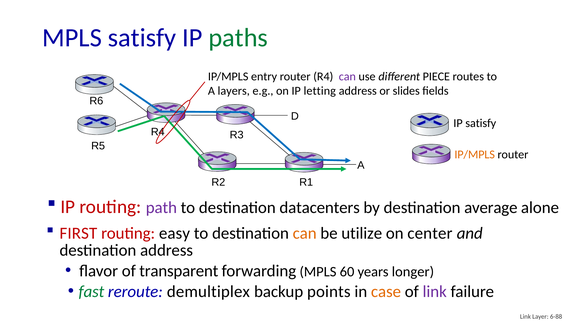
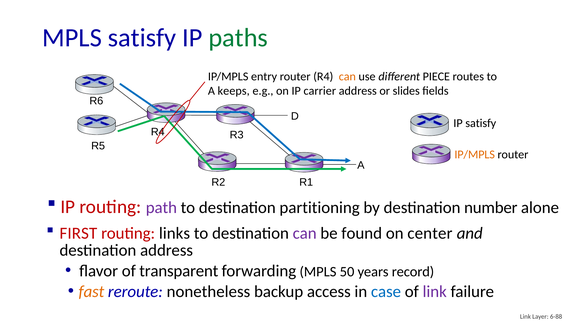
can colour: purple -> orange (347, 77)
layers: layers -> keeps (234, 91)
letting: letting -> carrier (320, 91)
datacenters: datacenters -> partitioning (320, 208)
average: average -> number (491, 208)
easy: easy -> links (174, 233)
can colour: orange -> purple (305, 233)
utilize: utilize -> found (362, 233)
60: 60 -> 50 (347, 272)
longer: longer -> record (413, 272)
fast colour: green -> orange (91, 292)
demultiplex: demultiplex -> nonetheless (208, 292)
points: points -> access (329, 292)
case colour: orange -> blue (386, 292)
